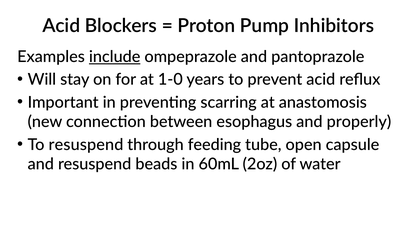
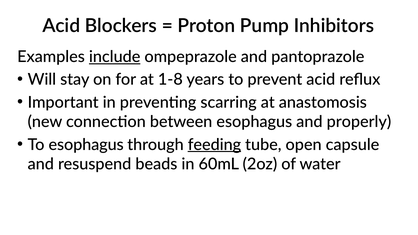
1-0: 1-0 -> 1-8 (170, 80)
To resuspend: resuspend -> esophagus (86, 145)
feeding underline: none -> present (214, 145)
